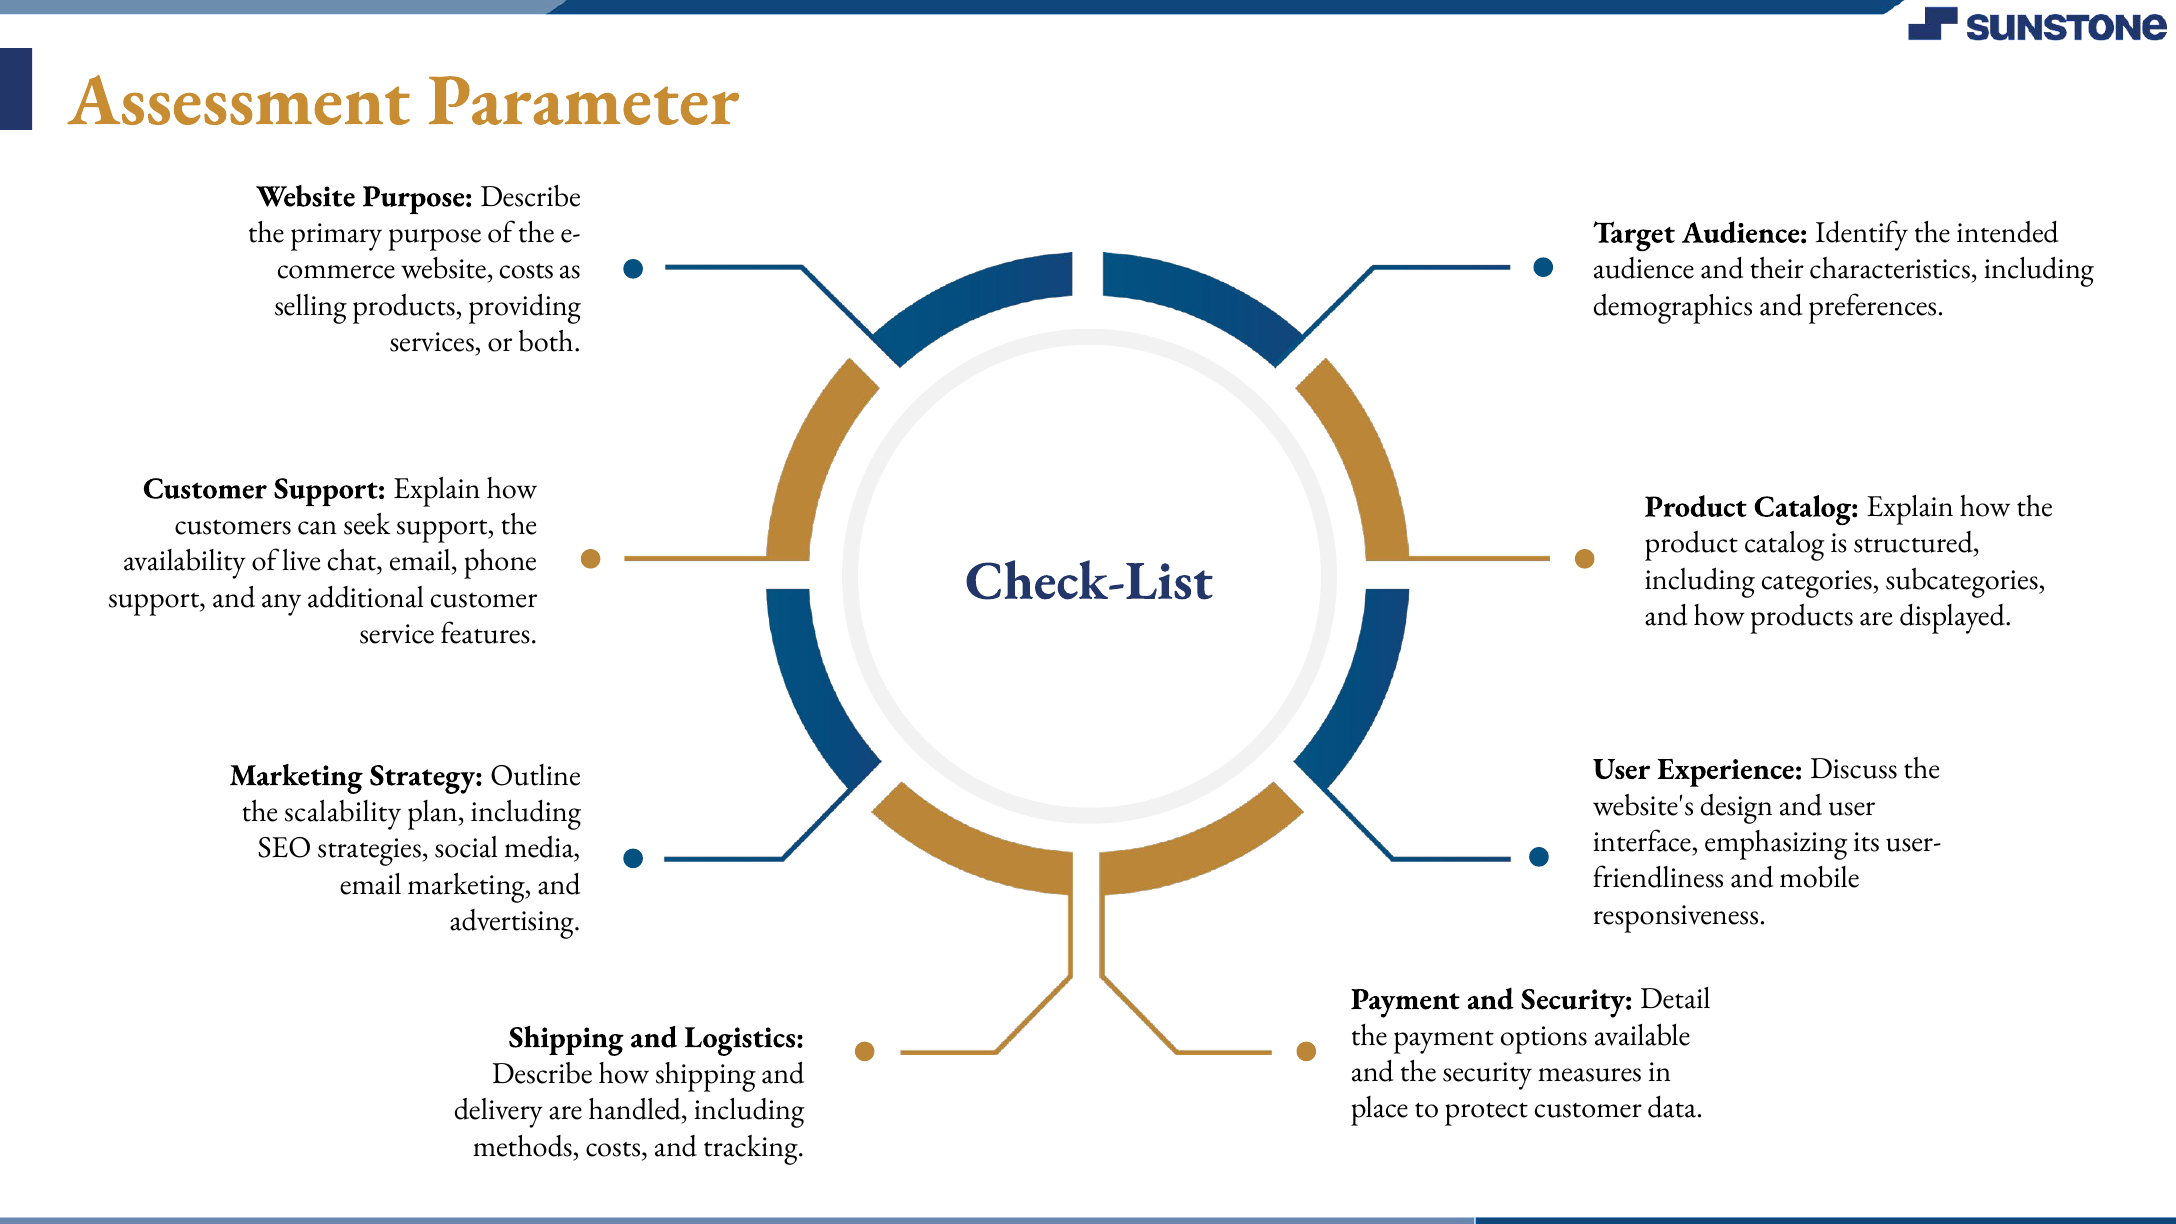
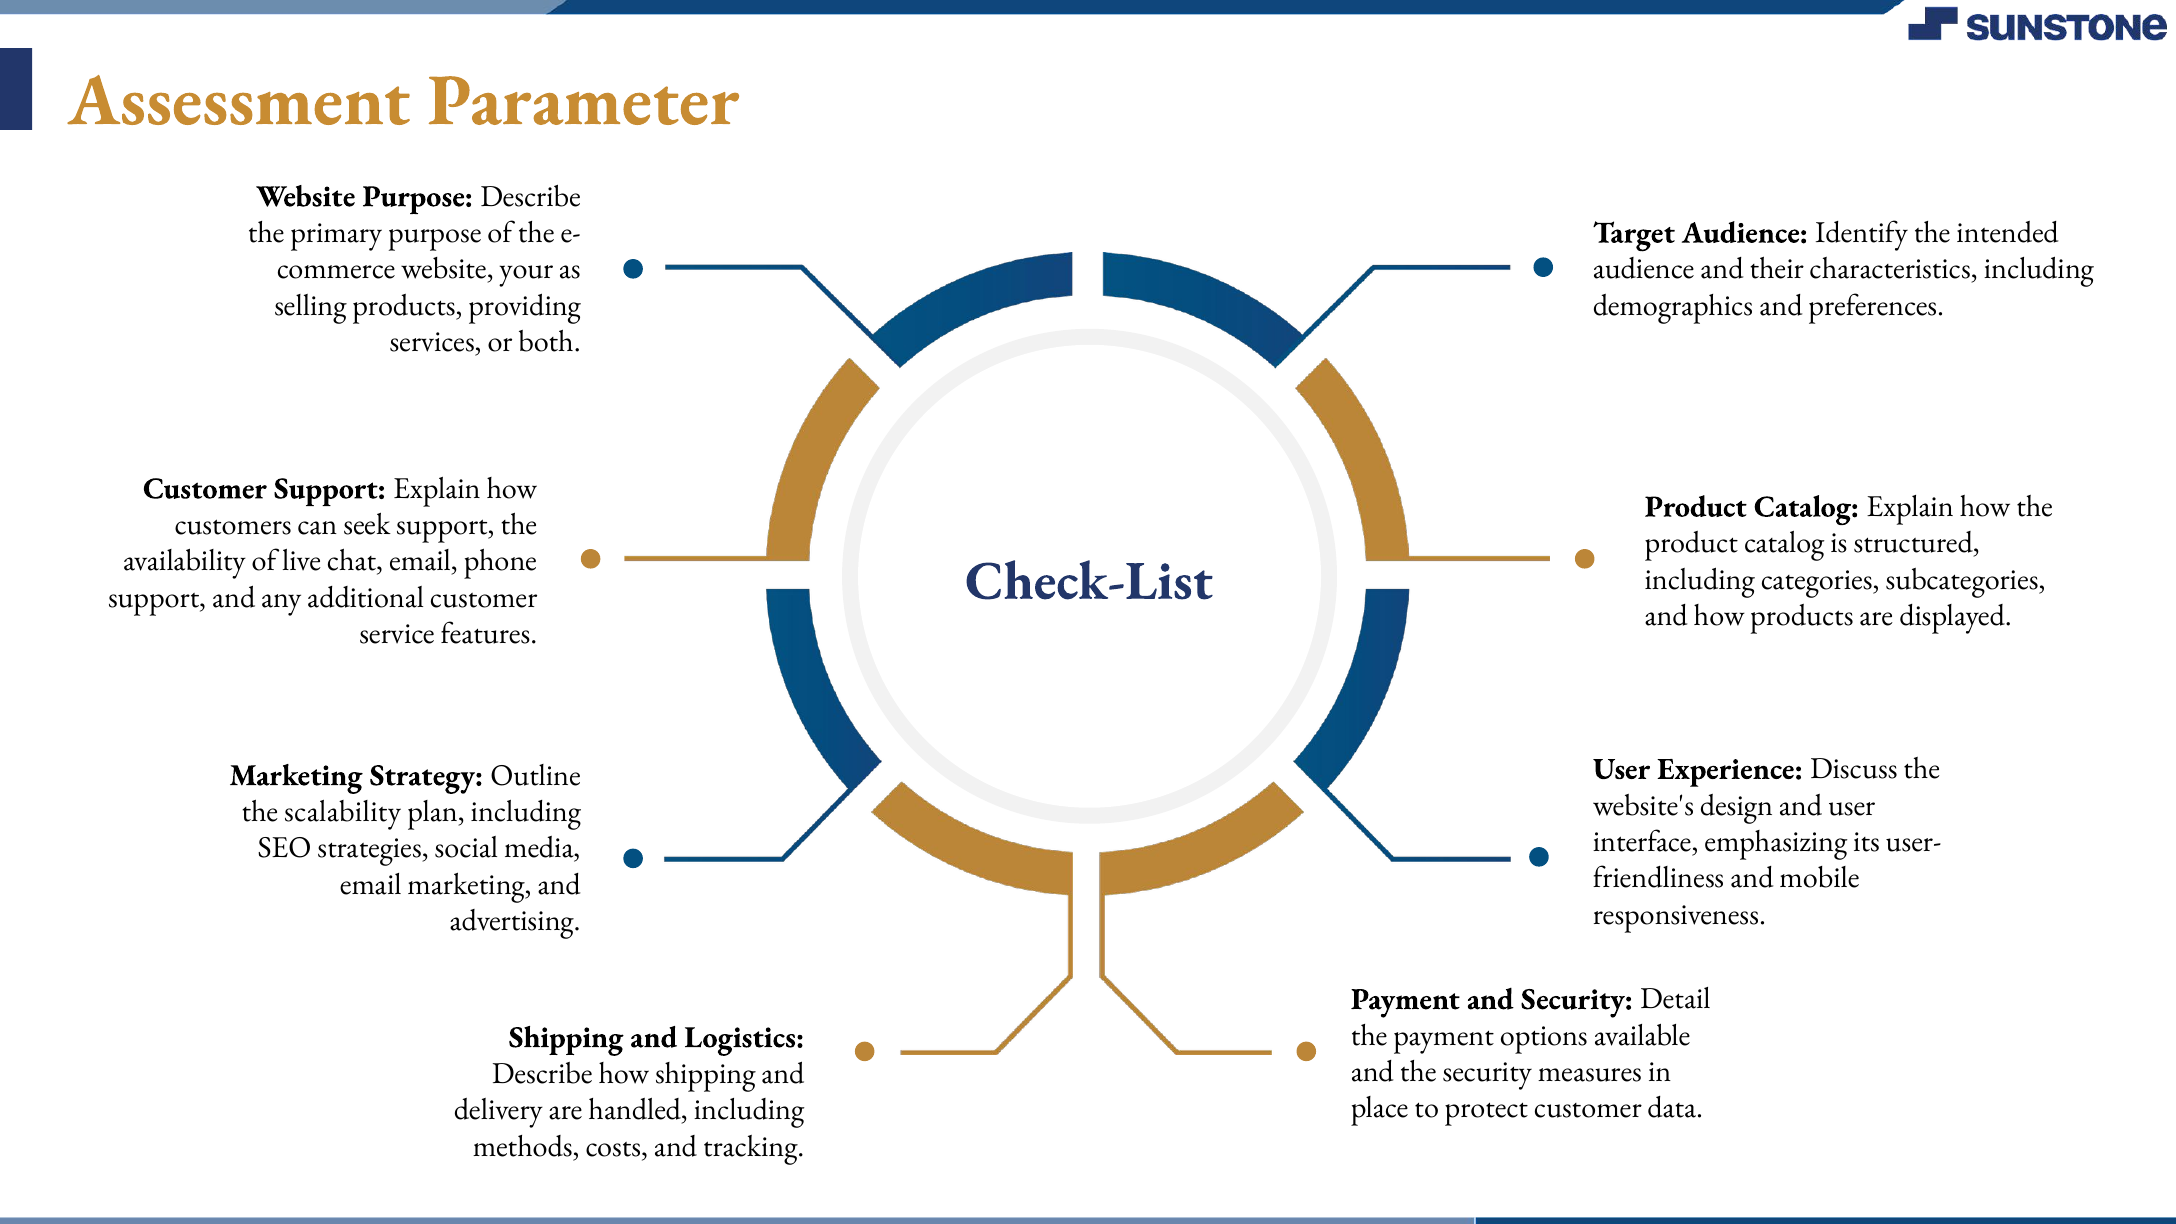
website costs: costs -> your (526, 269)
